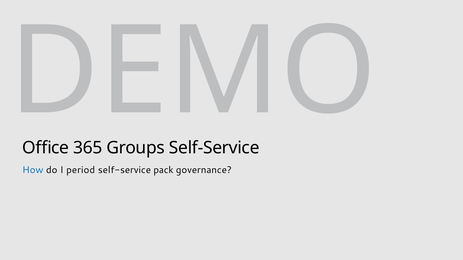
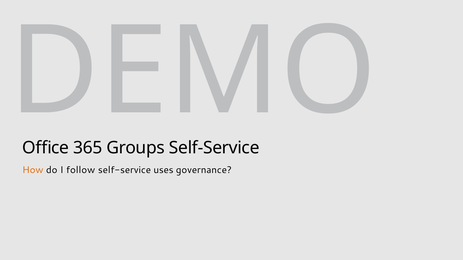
How colour: blue -> orange (33, 170)
period: period -> follow (81, 170)
pack: pack -> uses (163, 170)
